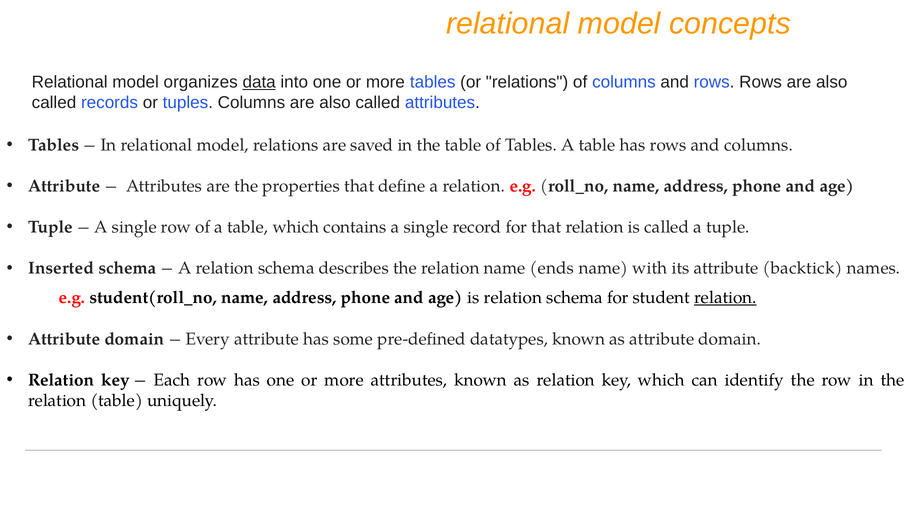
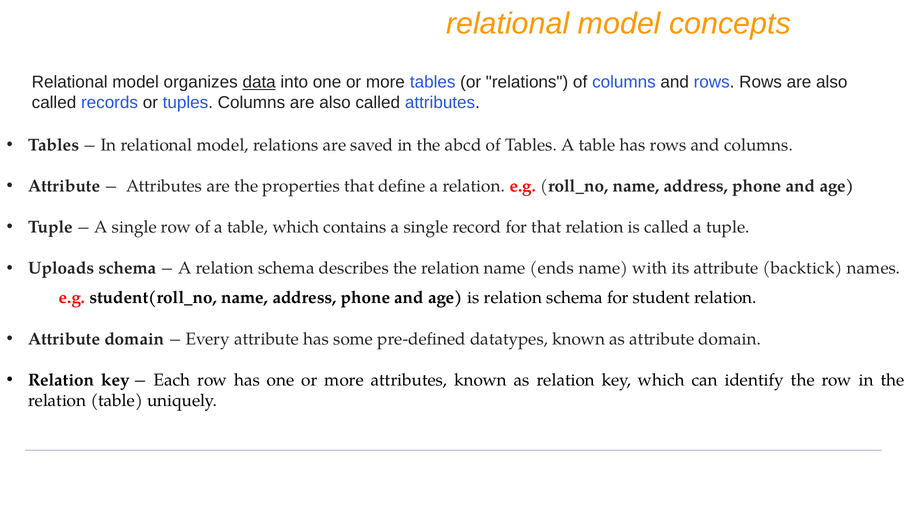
the table: table -> abcd (463, 145)
Inserted: Inserted -> Uploads (61, 268)
relation underline: present -> none (725, 298)
